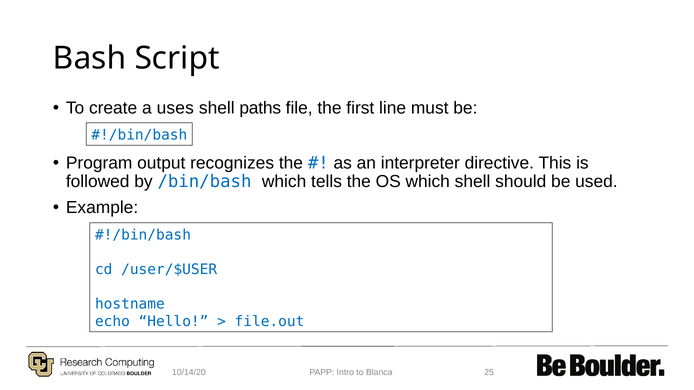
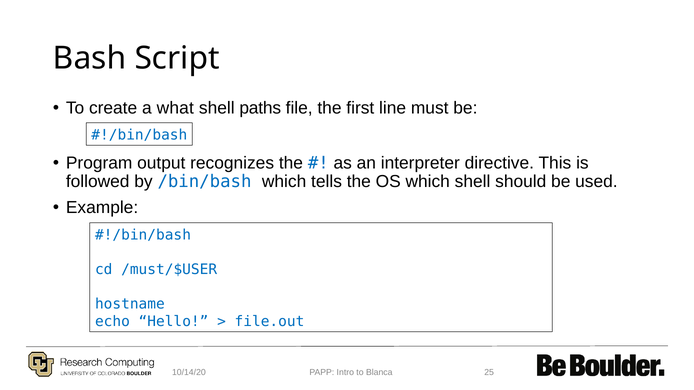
uses: uses -> what (175, 108)
/user/$USER: /user/$USER -> /must/$USER (169, 270)
